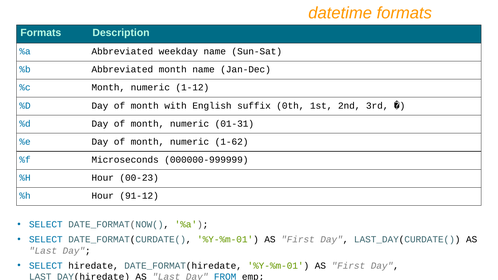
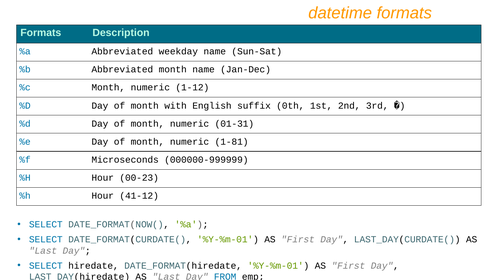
1-62: 1-62 -> 1-81 (232, 142)
91-12: 91-12 -> 41-12 (139, 196)
